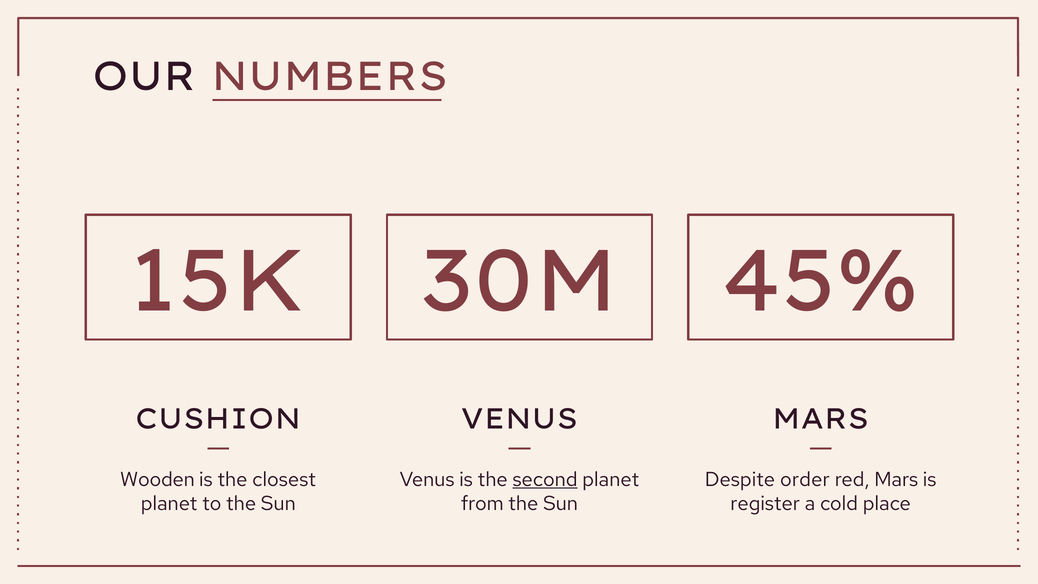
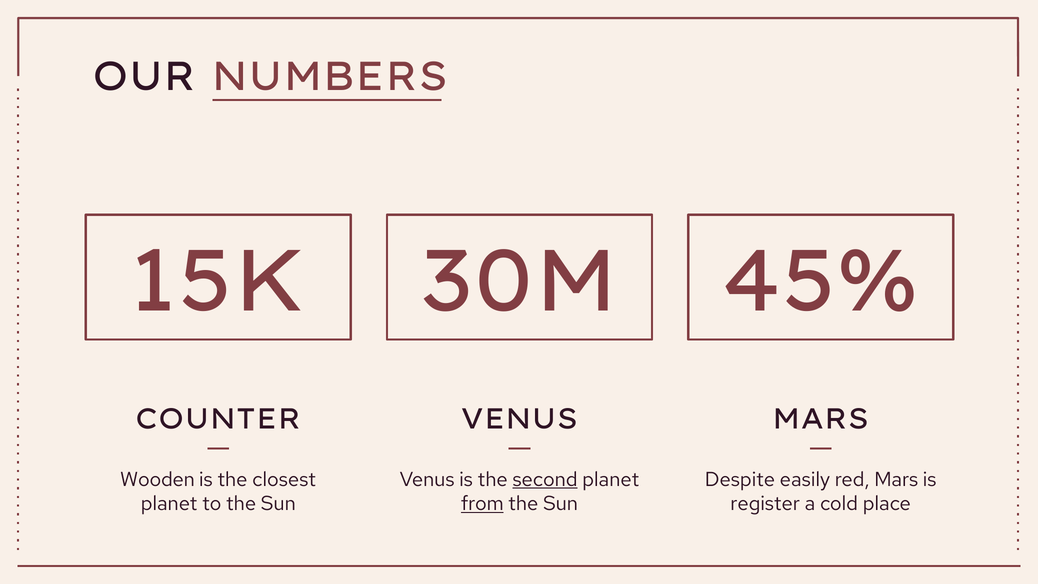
CUSHION: CUSHION -> COUNTER (218, 419)
order: order -> easily (805, 479)
from underline: none -> present (482, 504)
